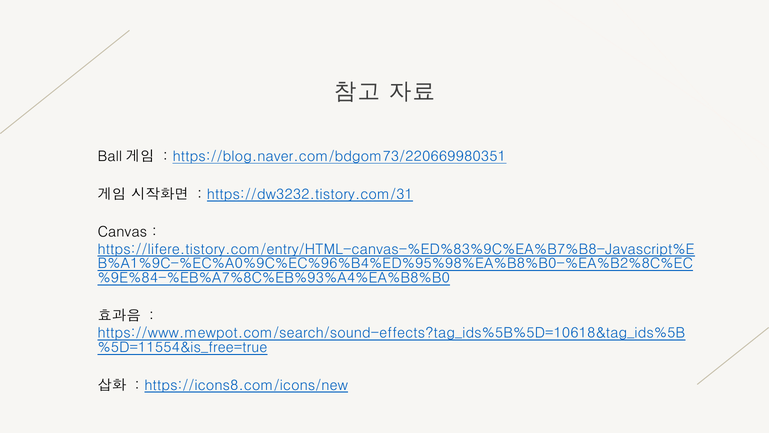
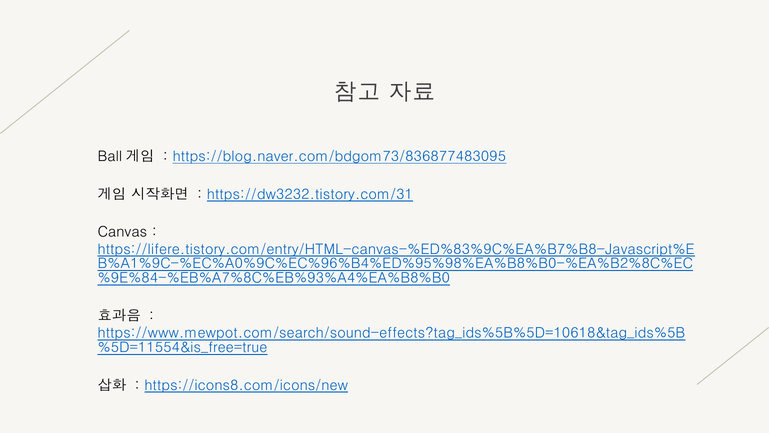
https://blog.naver.com/bdgom73/220669980351: https://blog.naver.com/bdgom73/220669980351 -> https://blog.naver.com/bdgom73/836877483095 (339, 156)
